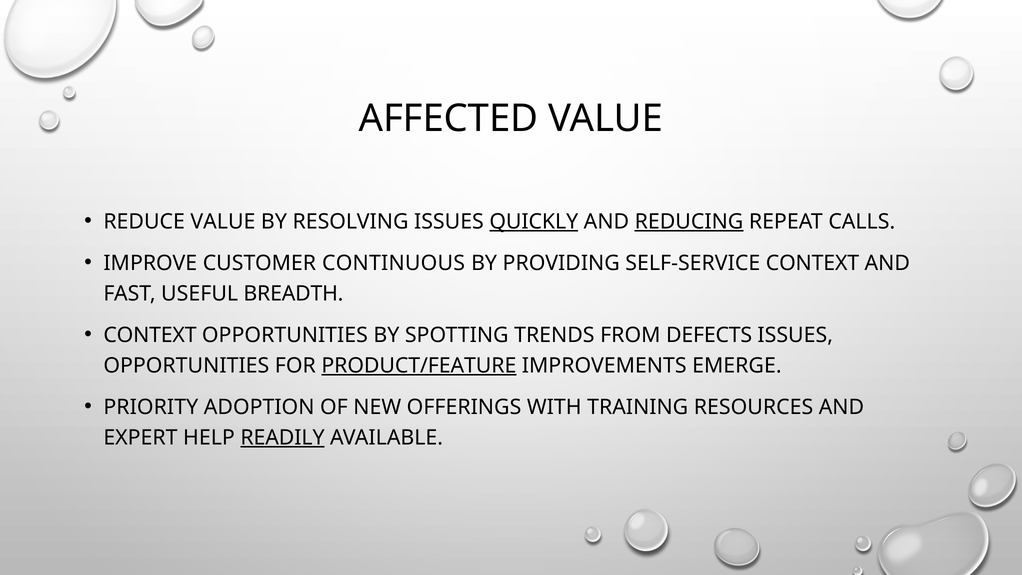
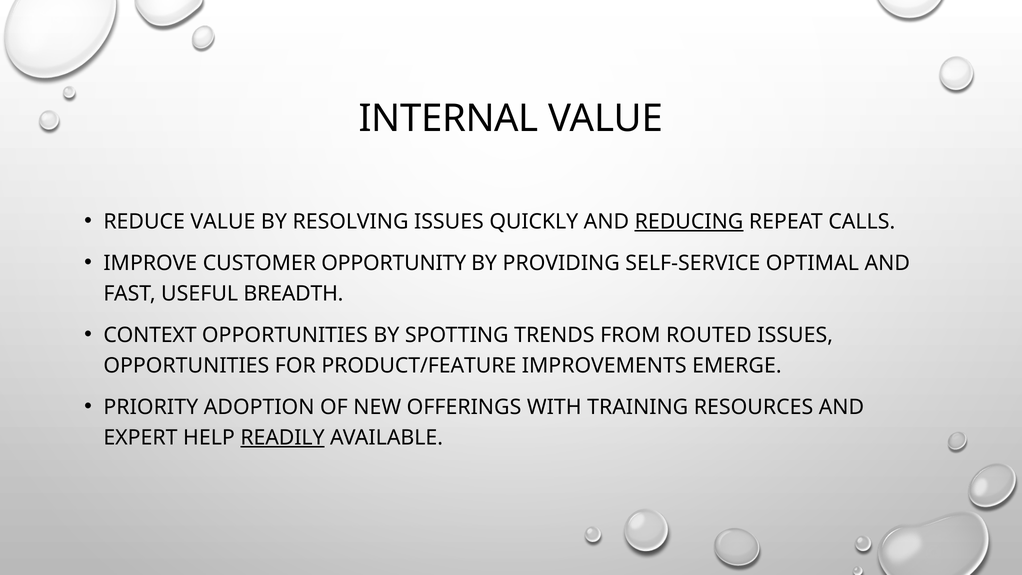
AFFECTED: AFFECTED -> INTERNAL (449, 118)
QUICKLY underline: present -> none (534, 222)
CONTINUOUS: CONTINUOUS -> OPPORTUNITY (394, 263)
SELF-SERVICE CONTEXT: CONTEXT -> OPTIMAL (812, 263)
DEFECTS: DEFECTS -> ROUTED (709, 335)
PRODUCT/FEATURE underline: present -> none (419, 366)
